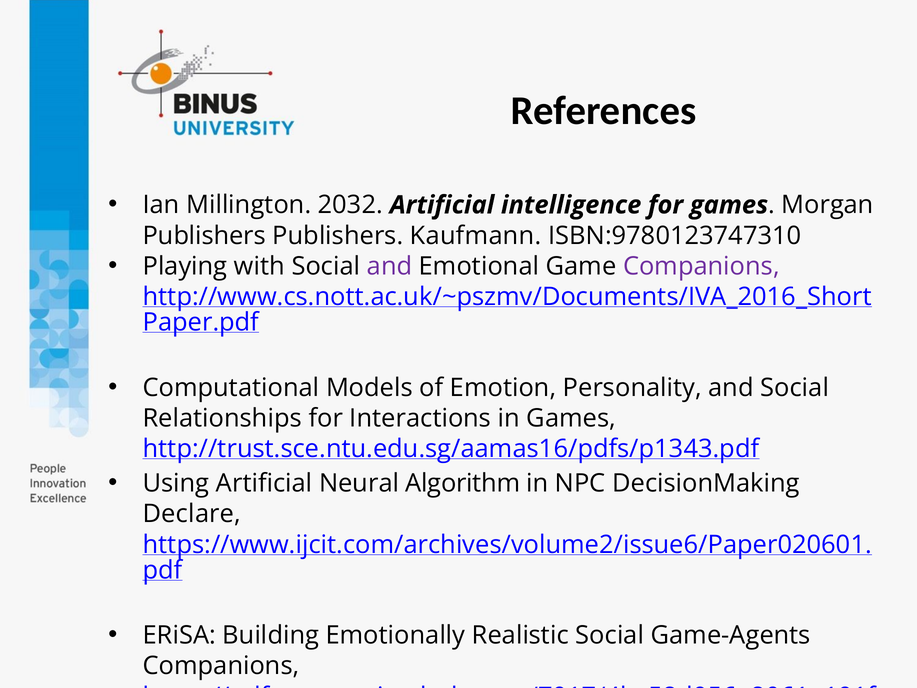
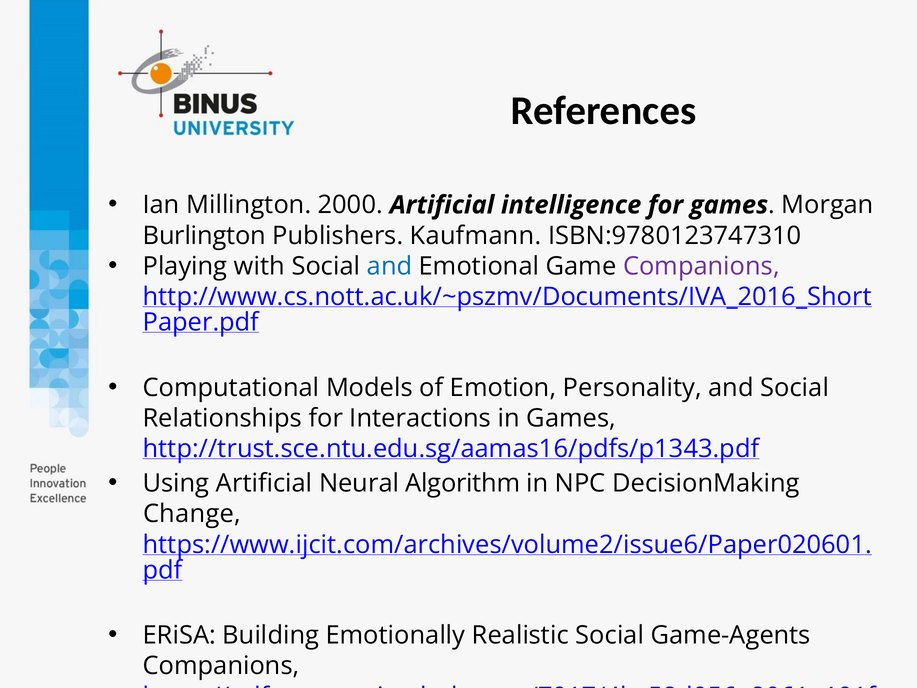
2032: 2032 -> 2000 (350, 205)
Publishers: Publishers -> Burlington (204, 236)
and colour: purple -> blue (390, 266)
Declare: Declare -> Change (192, 514)
